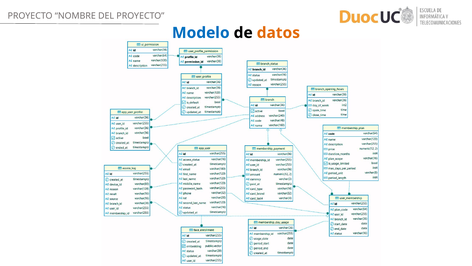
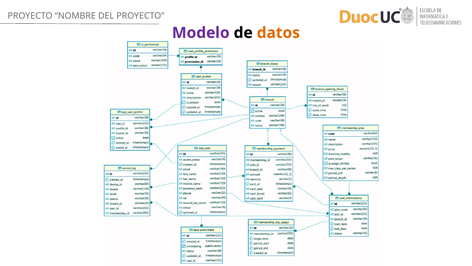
Modelo colour: blue -> purple (201, 33)
